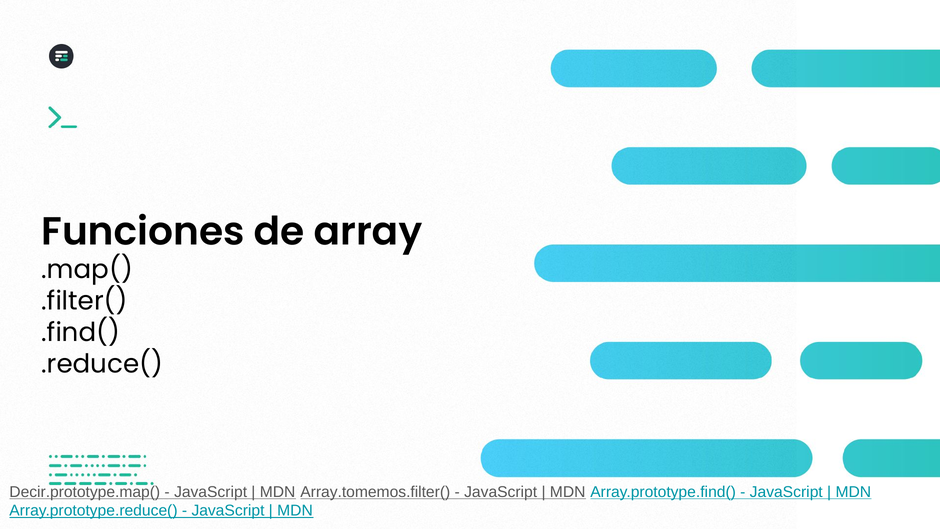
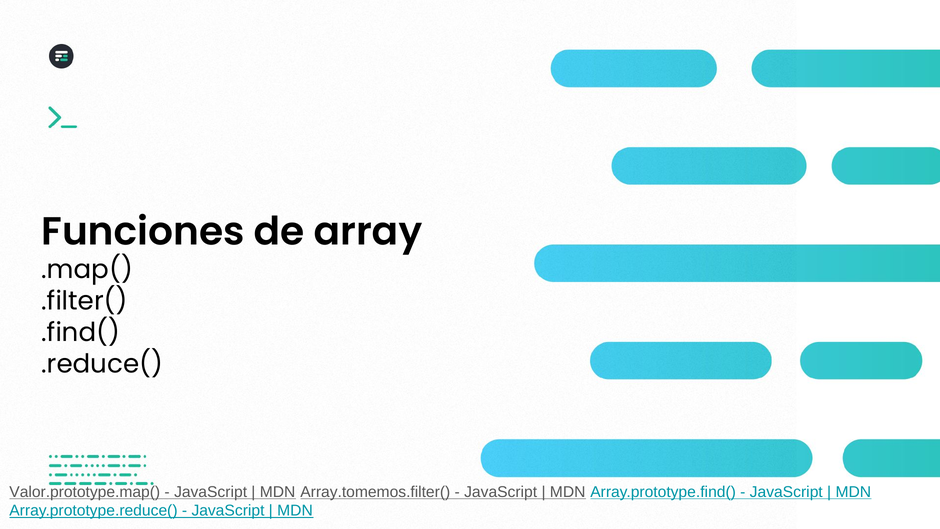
Decir.prototype.map(: Decir.prototype.map( -> Valor.prototype.map( (85, 492)
